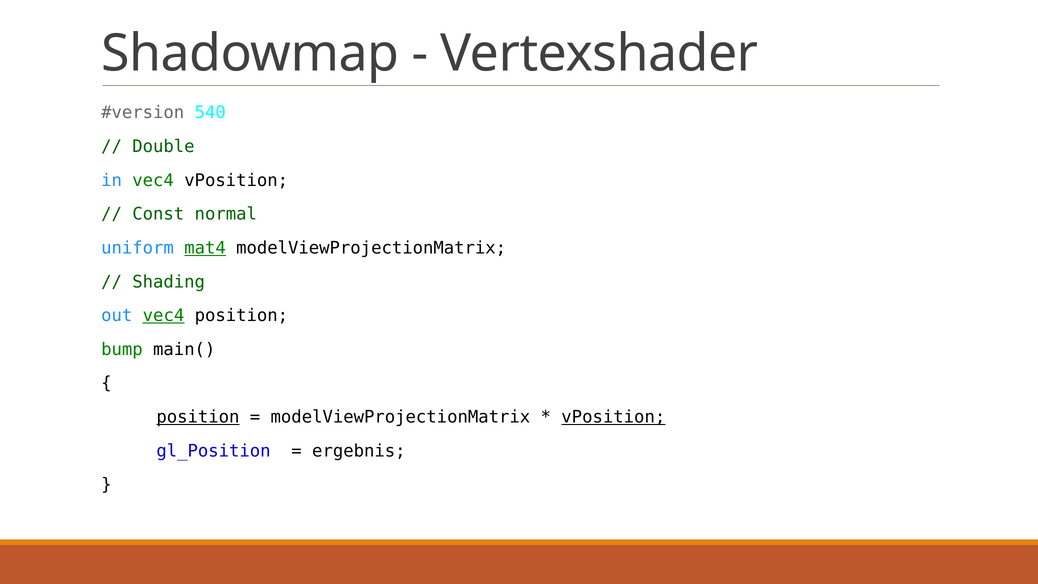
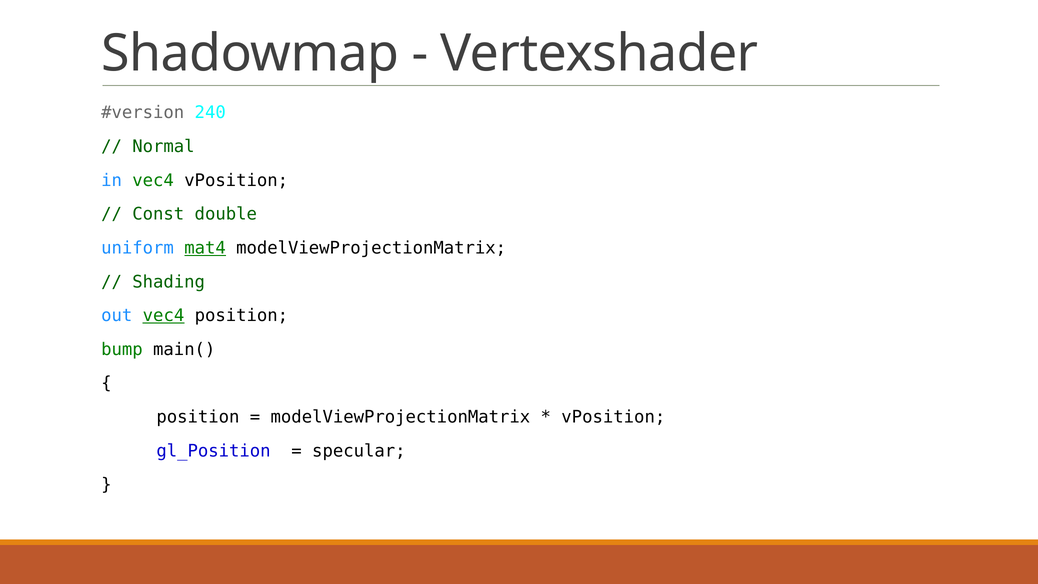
540: 540 -> 240 (210, 113)
Double: Double -> Normal (163, 147)
normal: normal -> double (226, 214)
position underline: present -> none (198, 417)
vPosition underline: present -> none (613, 417)
ergebnis: ergebnis -> specular (359, 451)
